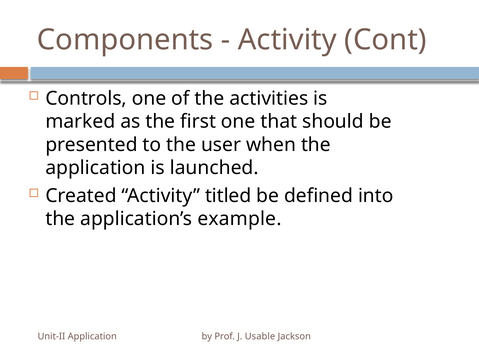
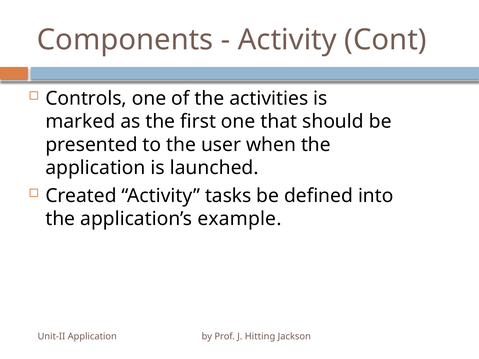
titled: titled -> tasks (228, 196)
Usable: Usable -> Hitting (260, 337)
